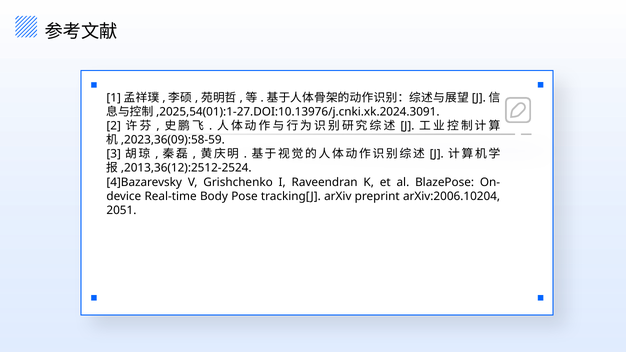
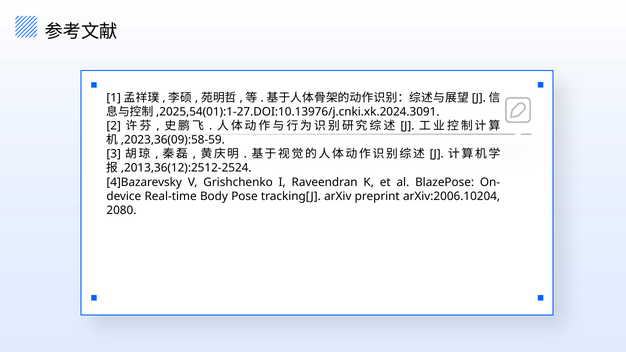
2051: 2051 -> 2080 (121, 210)
